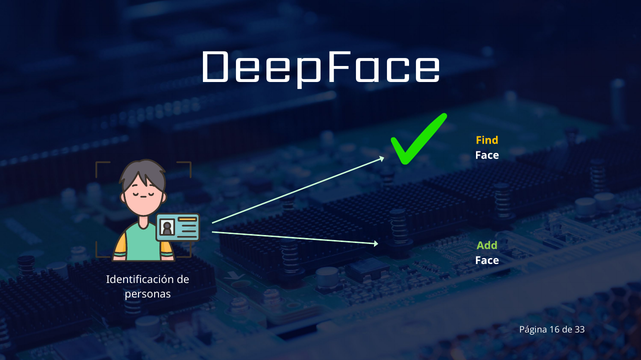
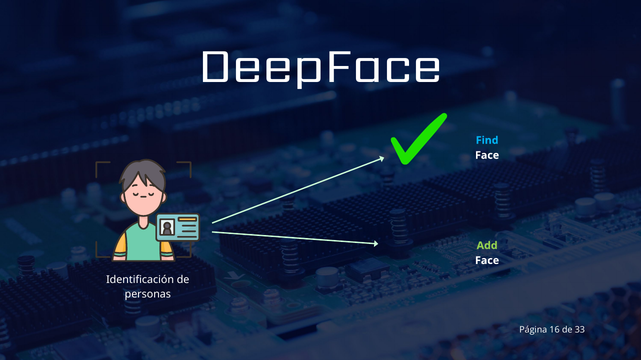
Find colour: yellow -> light blue (487, 141)
